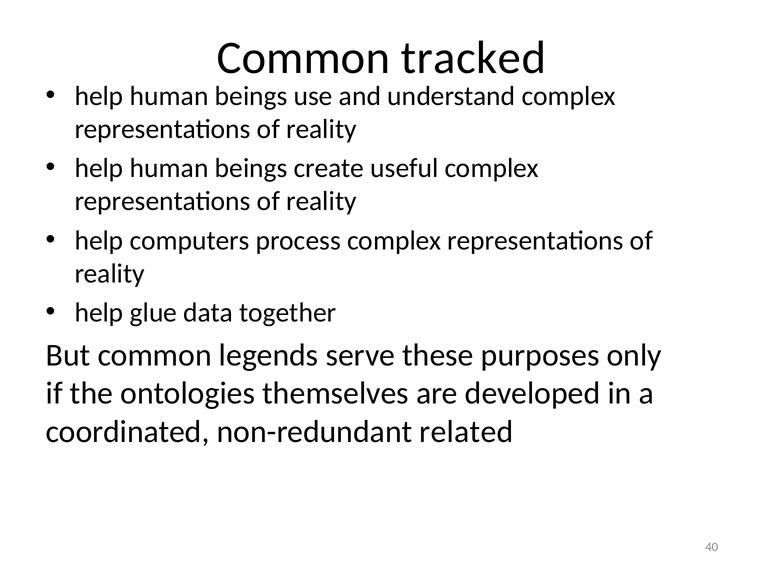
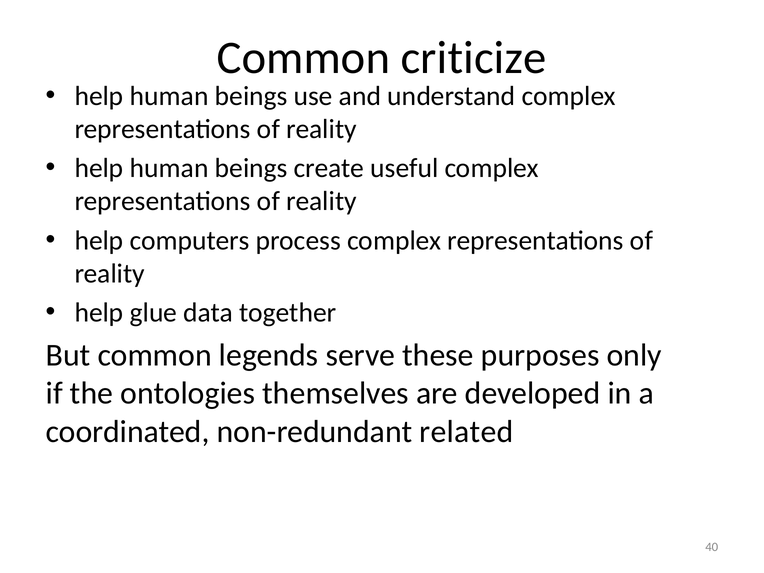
tracked: tracked -> criticize (473, 58)
